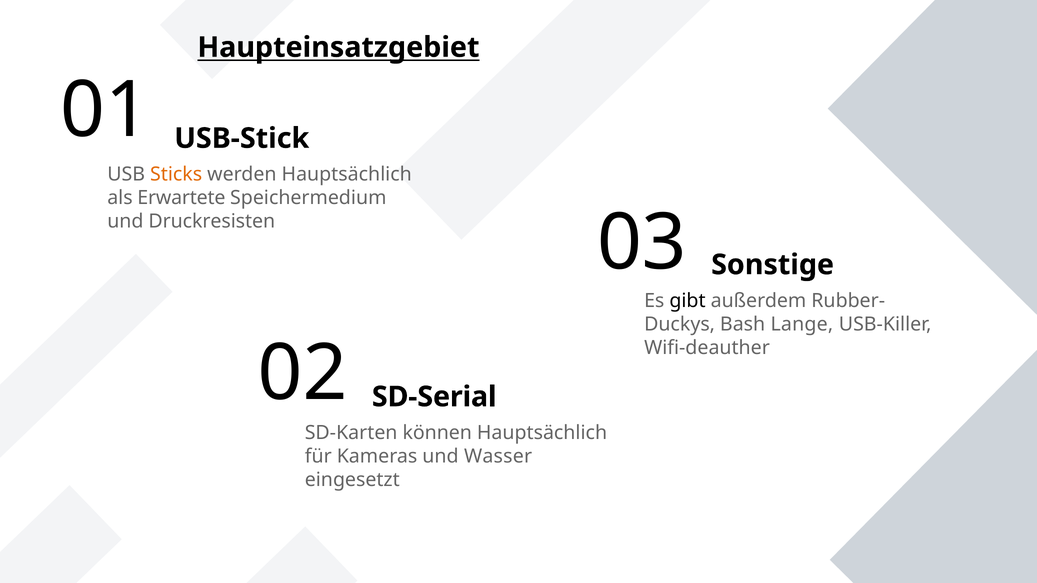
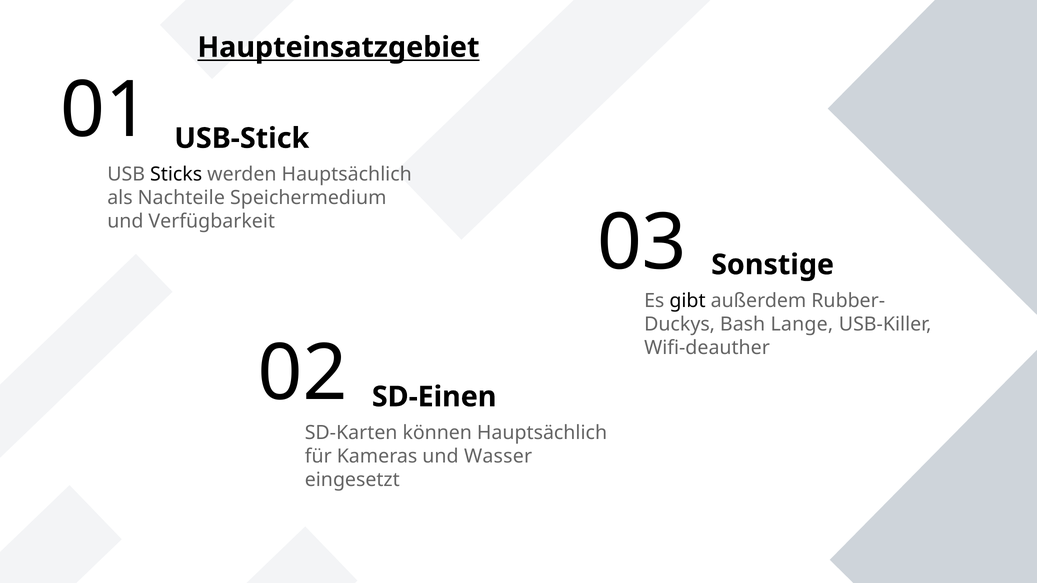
Sticks colour: orange -> black (176, 175)
Erwartete: Erwartete -> Nachteile (181, 198)
Druckresisten: Druckresisten -> Verfügbarkeit (212, 222)
SD-Serial: SD-Serial -> SD-Einen (434, 397)
